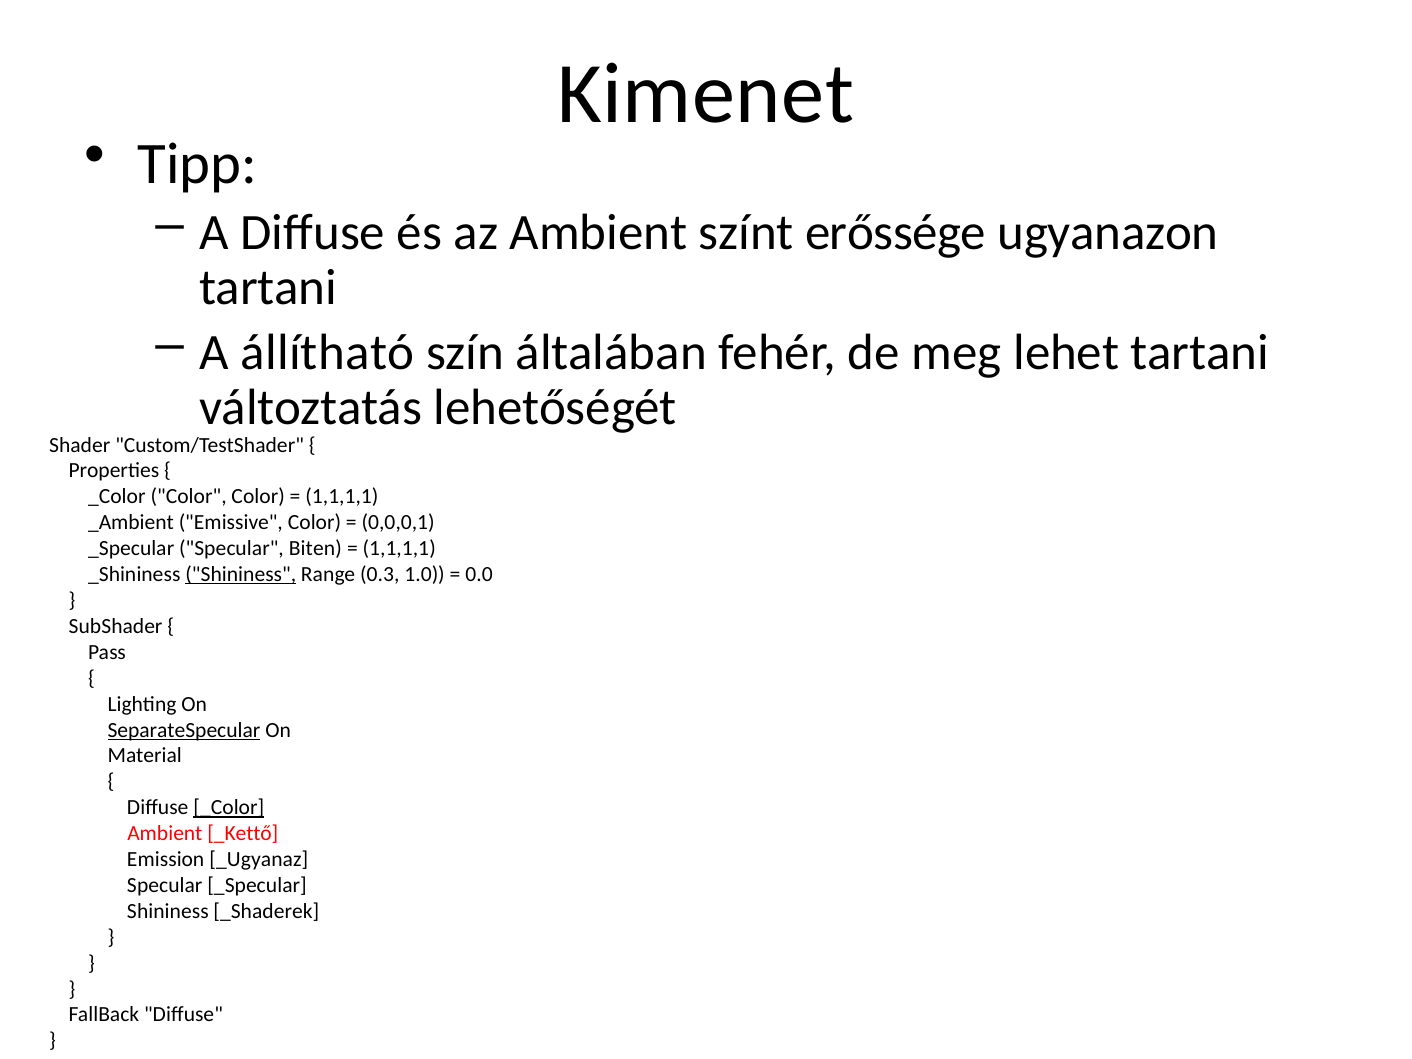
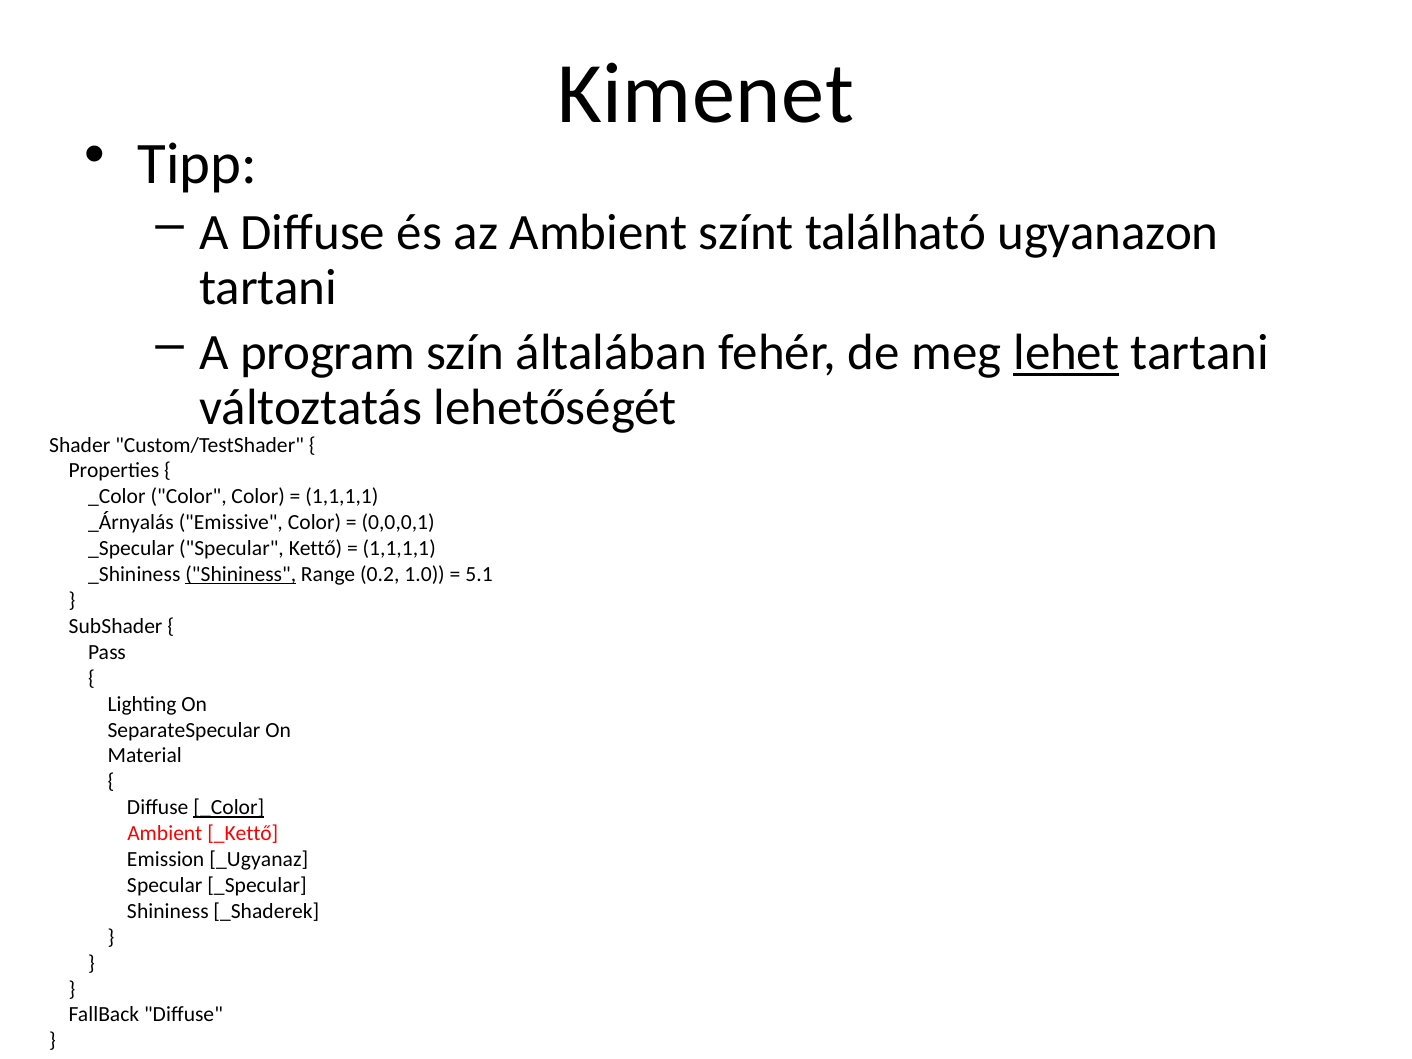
erőssége: erőssége -> található (896, 232)
állítható: állítható -> program (328, 352)
lehet underline: none -> present (1066, 352)
_Ambient: _Ambient -> _Árnyalás (131, 523)
Biten: Biten -> Kettő (315, 549)
0.3: 0.3 -> 0.2 (380, 574)
0.0: 0.0 -> 5.1 (479, 574)
SeparateSpecular underline: present -> none (184, 730)
